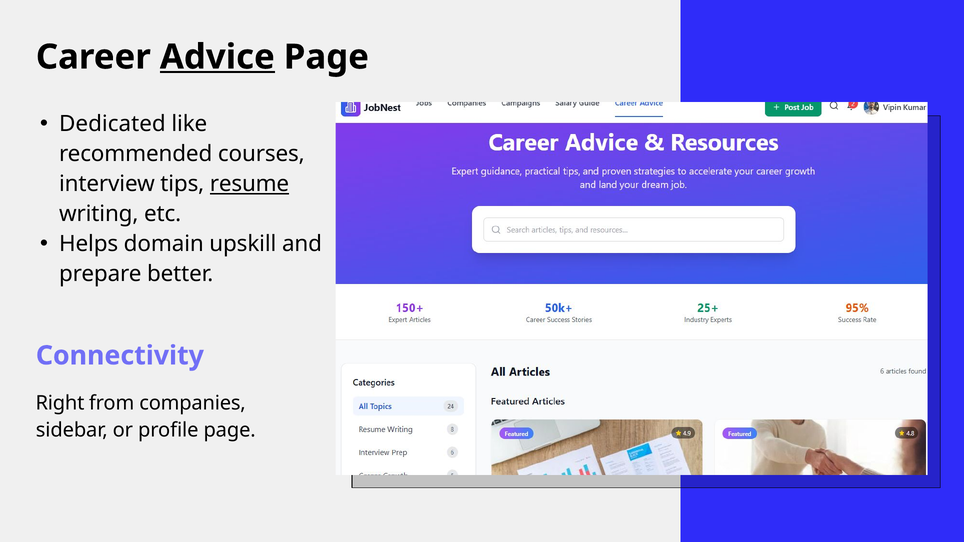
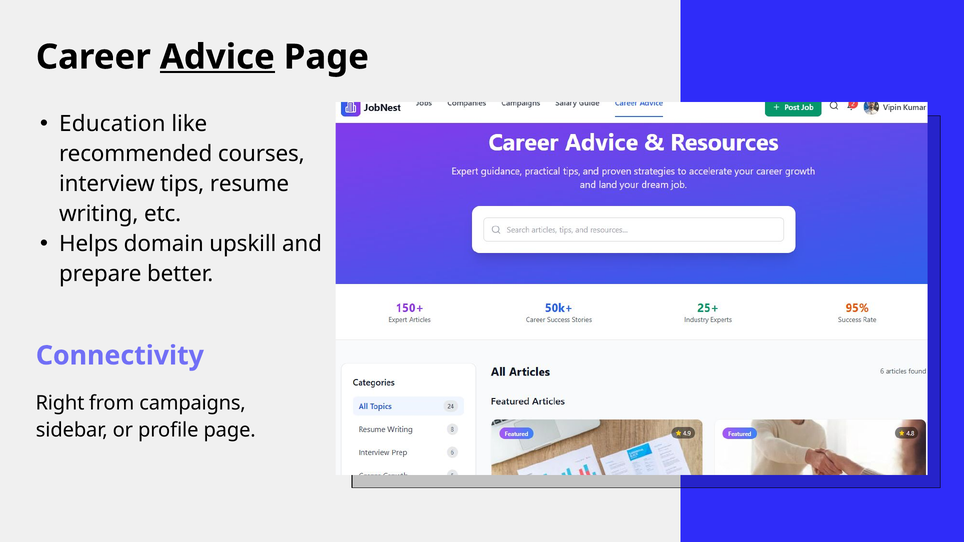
Dedicated: Dedicated -> Education (112, 124)
resume underline: present -> none (250, 184)
companies: companies -> campaigns (193, 403)
